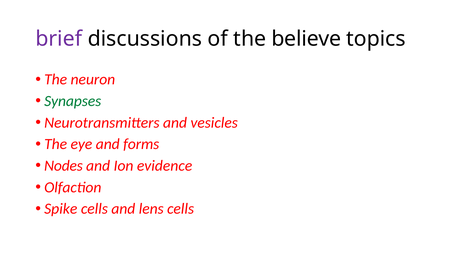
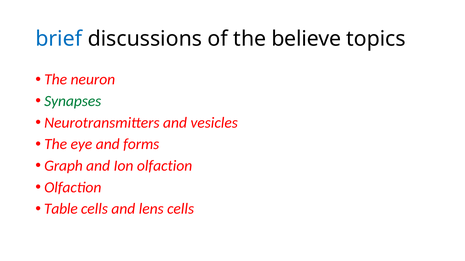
brief colour: purple -> blue (59, 39)
Nodes: Nodes -> Graph (63, 166)
Ion evidence: evidence -> olfaction (165, 166)
Spike: Spike -> Table (61, 209)
